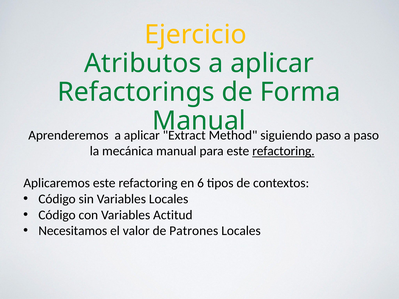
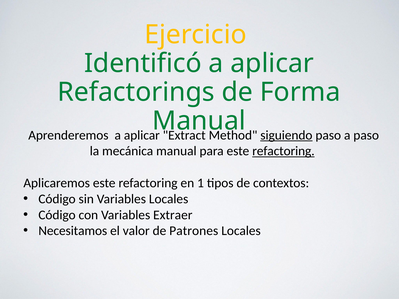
Atributos: Atributos -> Identificó (143, 63)
siguiendo underline: none -> present (286, 135)
6: 6 -> 1 (201, 183)
Actitud: Actitud -> Extraer (173, 215)
